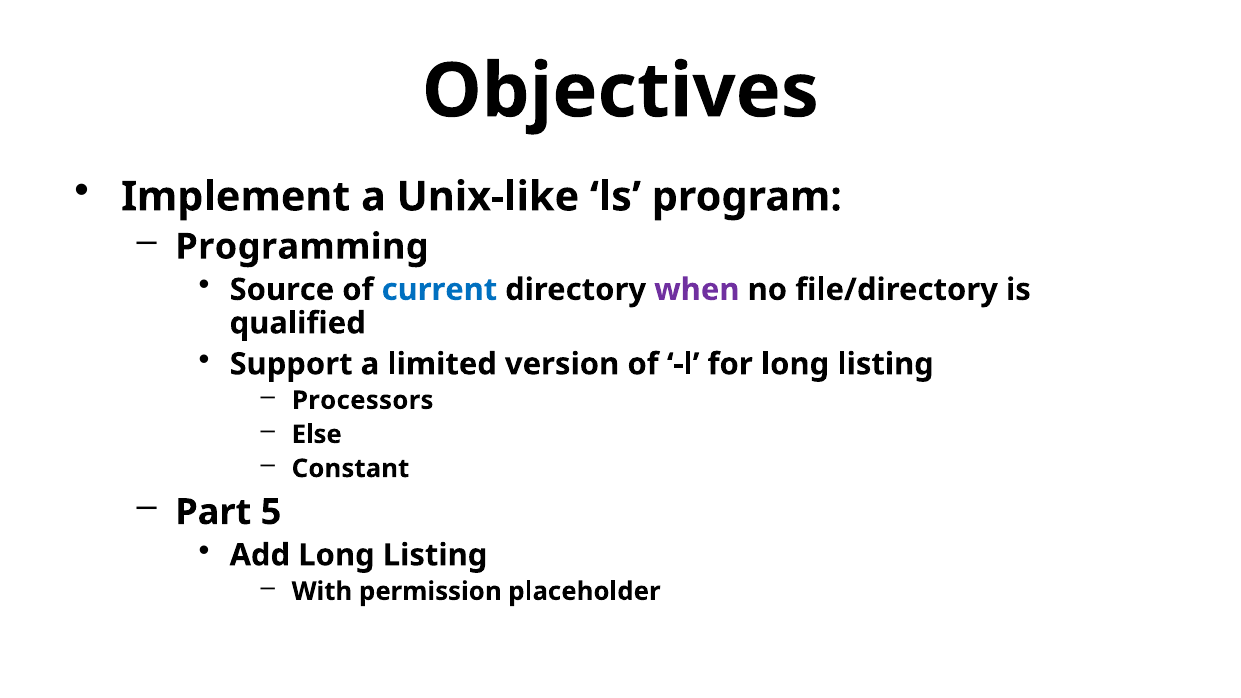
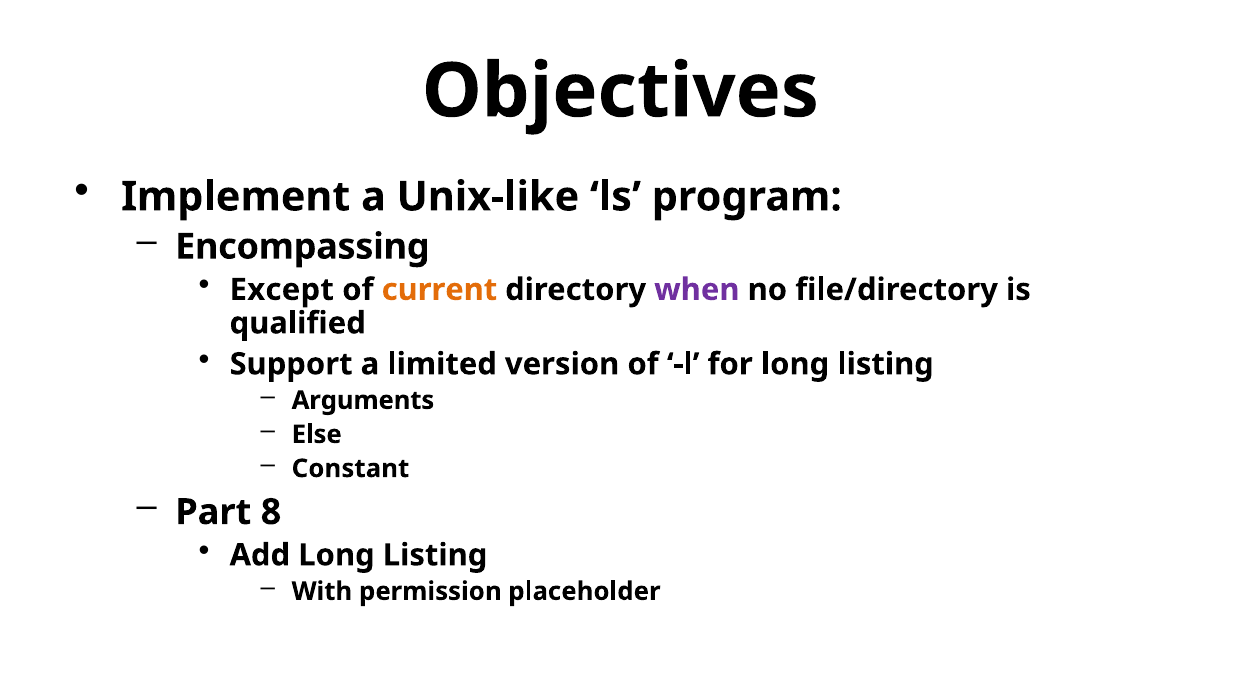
Programming: Programming -> Encompassing (302, 247)
Source: Source -> Except (282, 290)
current colour: blue -> orange (439, 290)
Processors: Processors -> Arguments (363, 400)
5: 5 -> 8 (271, 512)
